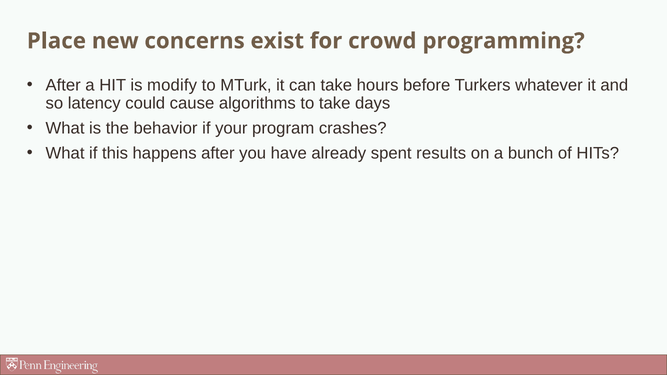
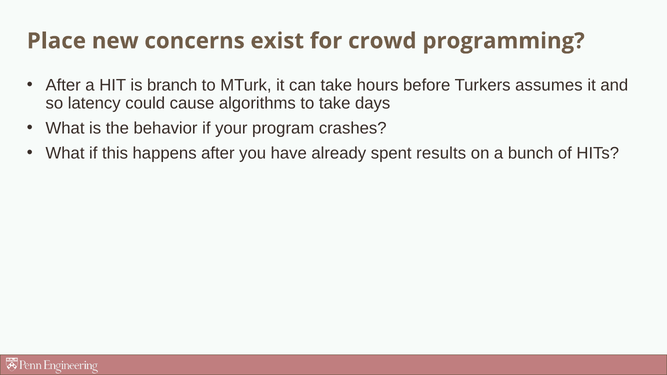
modify: modify -> branch (172, 85)
whatever: whatever -> assumes (549, 85)
